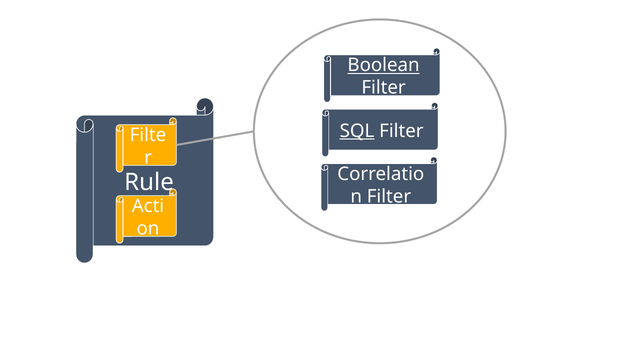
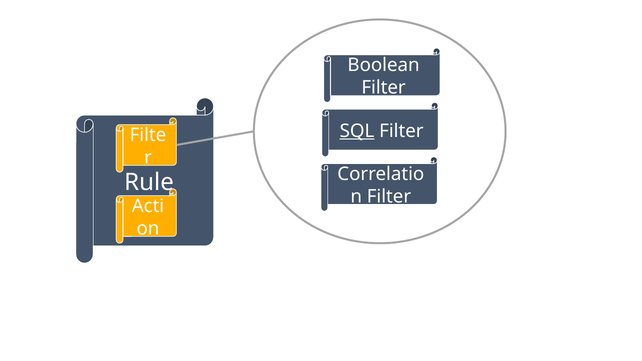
Boolean underline: present -> none (384, 65)
